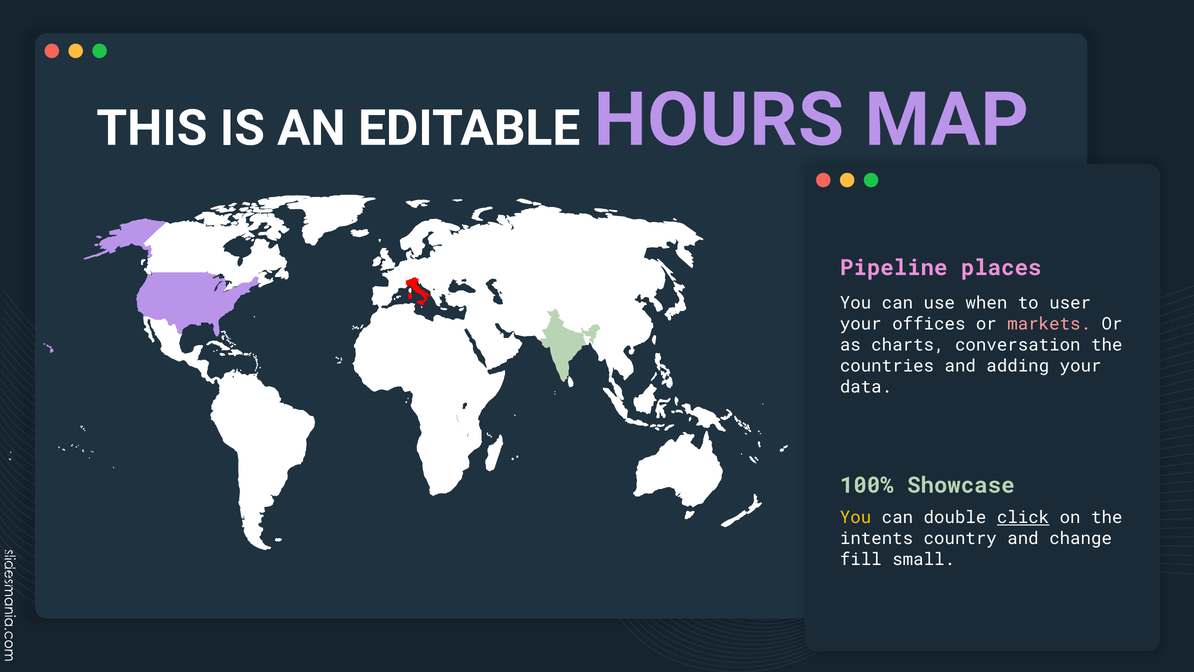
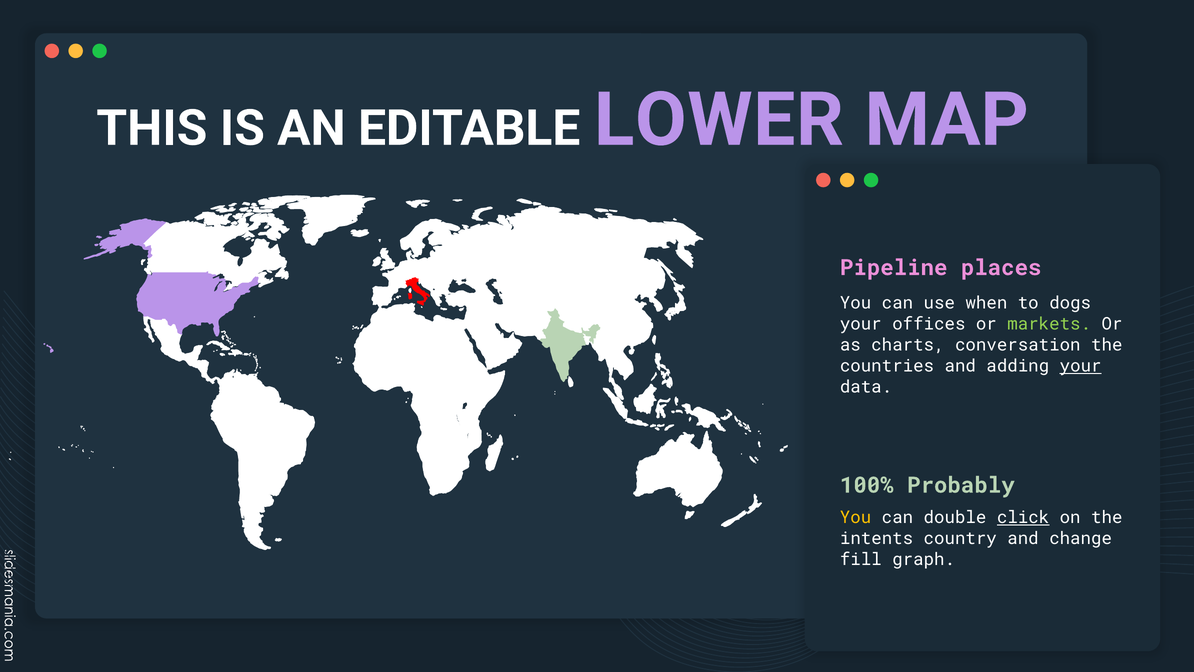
HOURS: HOURS -> LOWER (719, 120)
user: user -> dogs (1070, 303)
markets colour: pink -> light green (1049, 324)
your underline: none -> present (1081, 366)
Showcase: Showcase -> Probably (961, 485)
small: small -> graph (924, 559)
